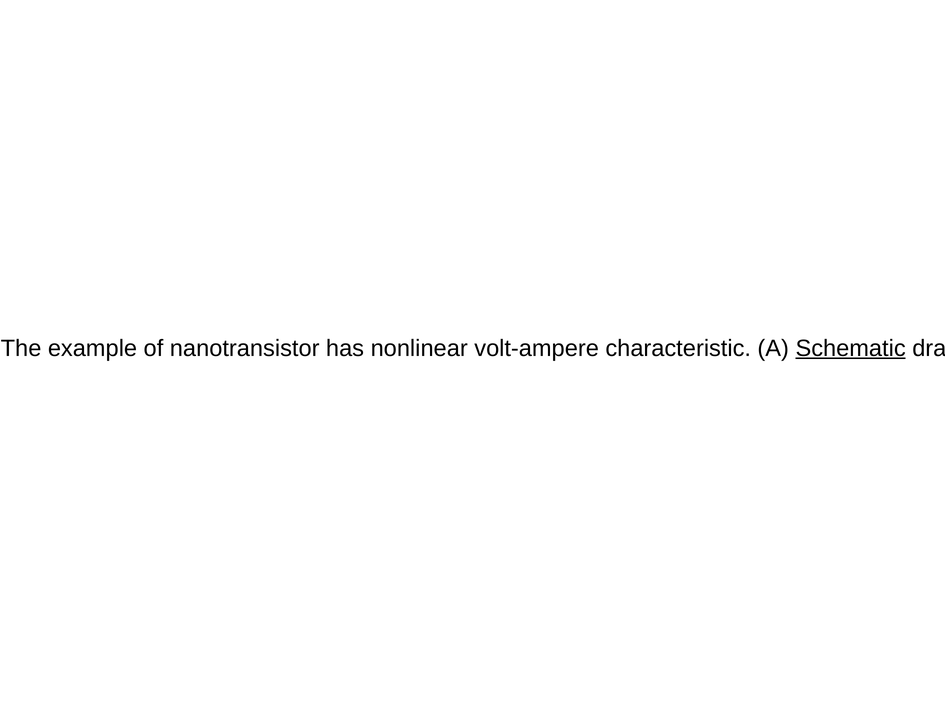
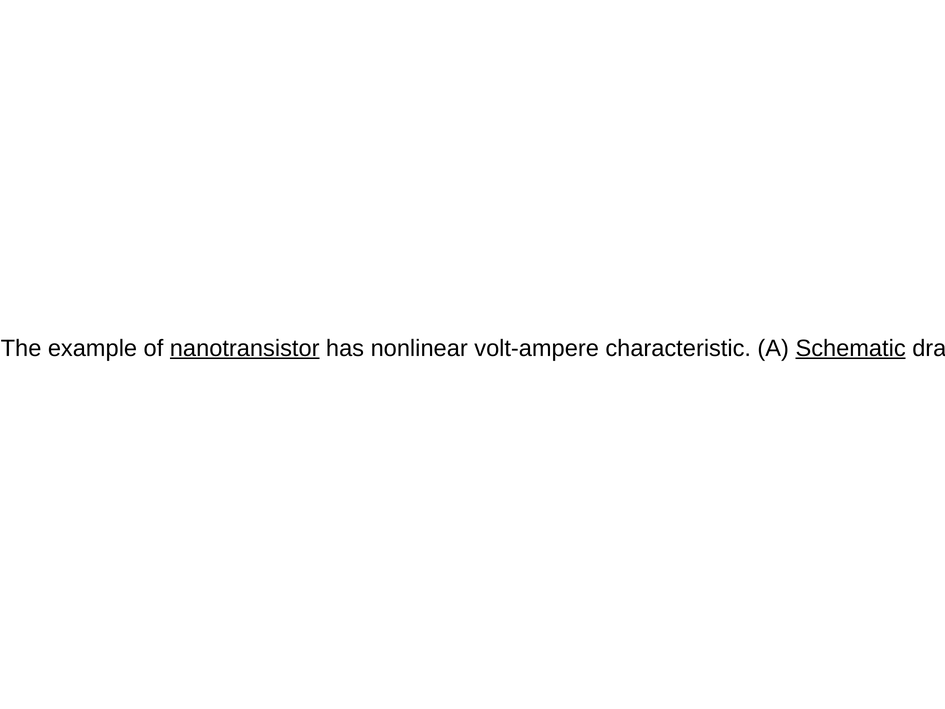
nanotransistor underline: none -> present (245, 348)
